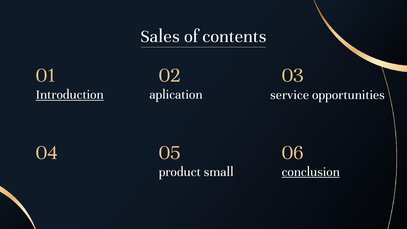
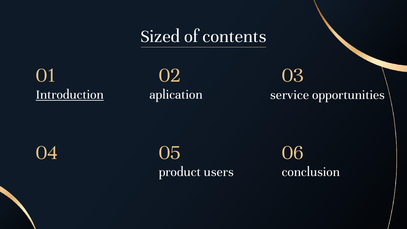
Sales: Sales -> Sized (160, 36)
small: small -> users (219, 171)
conclusion underline: present -> none (311, 171)
